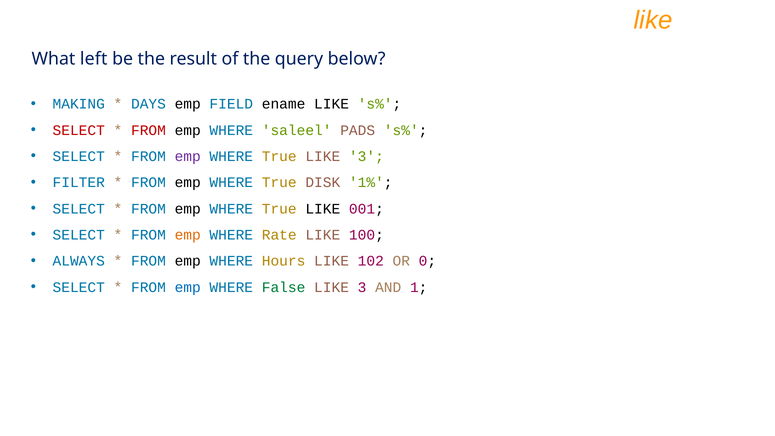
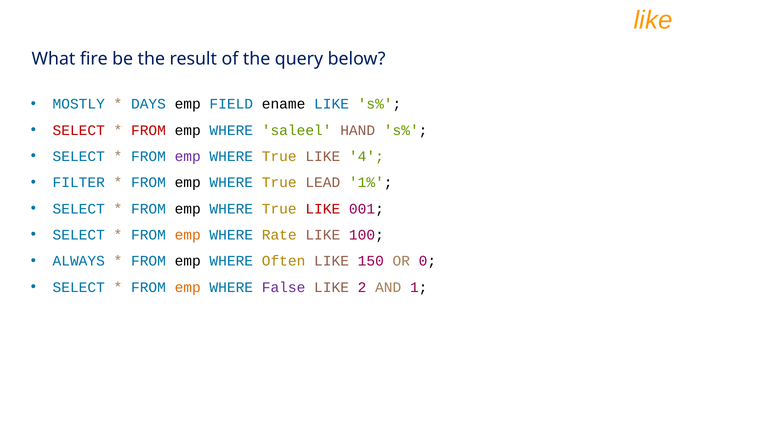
left: left -> fire (94, 59)
MAKING: MAKING -> MOSTLY (79, 104)
LIKE colour: black -> blue (332, 104)
PADS: PADS -> HAND (358, 130)
True LIKE 3: 3 -> 4 (366, 156)
DISK: DISK -> LEAD (323, 183)
LIKE colour: black -> red (323, 209)
Hours: Hours -> Often (284, 261)
102: 102 -> 150 (371, 261)
emp colour: blue -> orange (188, 287)
False colour: green -> purple (284, 287)
3: 3 -> 2 (362, 287)
